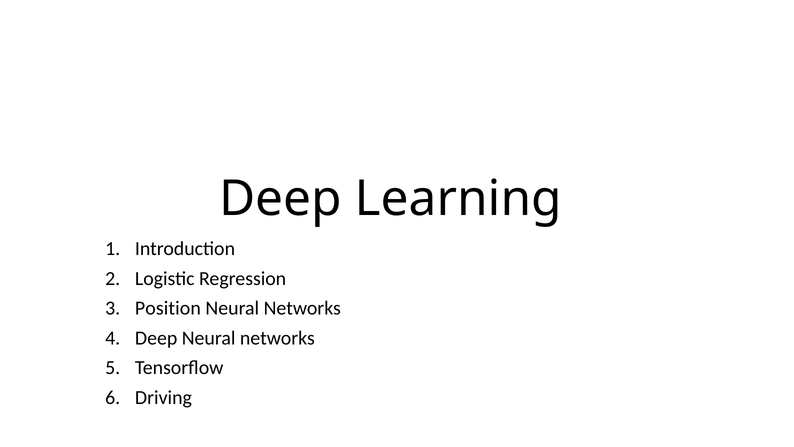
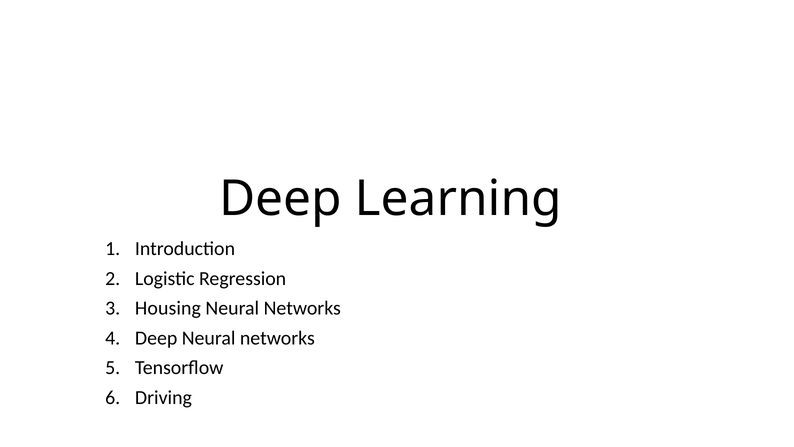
Position: Position -> Housing (168, 308)
